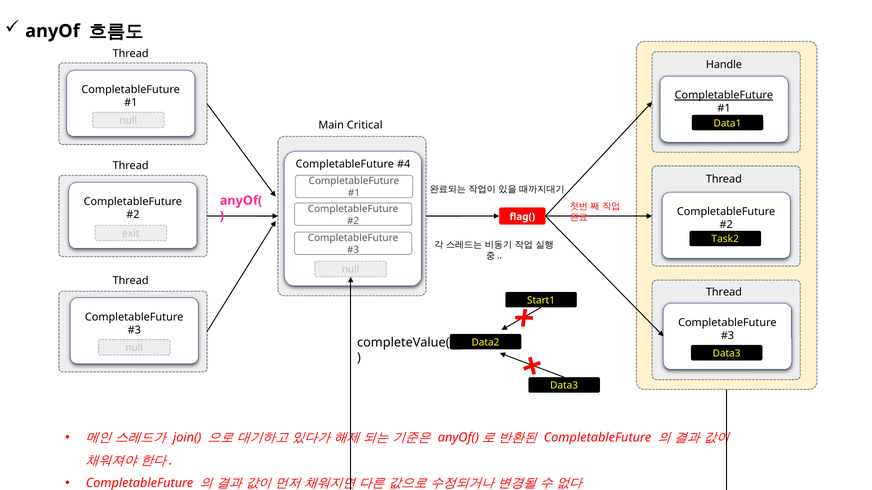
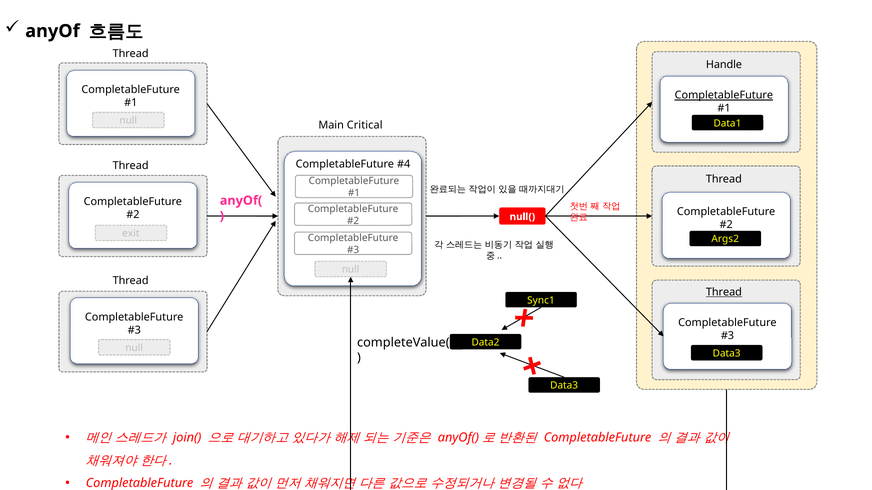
flag(: flag( -> null( (522, 217)
Task2: Task2 -> Args2 (725, 239)
Thread underline: none -> present (724, 292)
Start1: Start1 -> Sync1 (541, 301)
